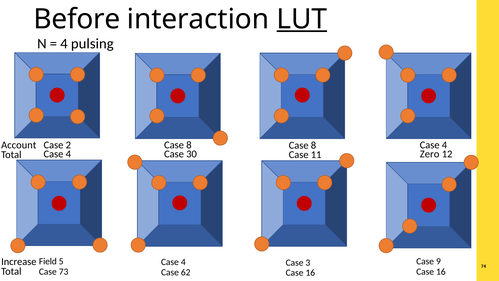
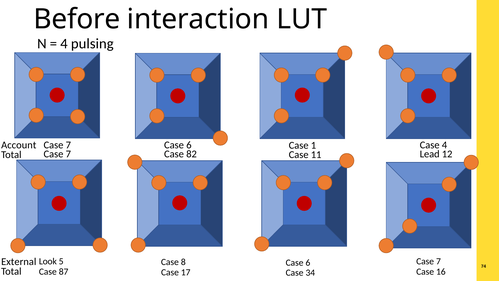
LUT underline: present -> none (302, 19)
2: 2 -> 7 (68, 145)
8: 8 -> 6 (189, 145)
8: 8 -> 1 (314, 145)
4: 4 -> 7 (68, 154)
30: 30 -> 82 (192, 154)
Zero: Zero -> Lead (430, 154)
Increase: Increase -> External (19, 261)
Field: Field -> Look (48, 261)
5 Case 4: 4 -> 8 (183, 262)
3: 3 -> 6 (308, 262)
9: 9 -> 7 (438, 261)
73: 73 -> 87 (64, 271)
62: 62 -> 17 (186, 272)
16: 16 -> 34 (310, 273)
